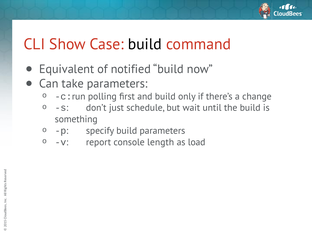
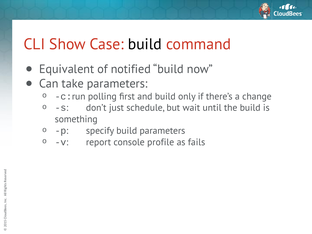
length: length -> profile (161, 142)
load: load -> fails (197, 142)
